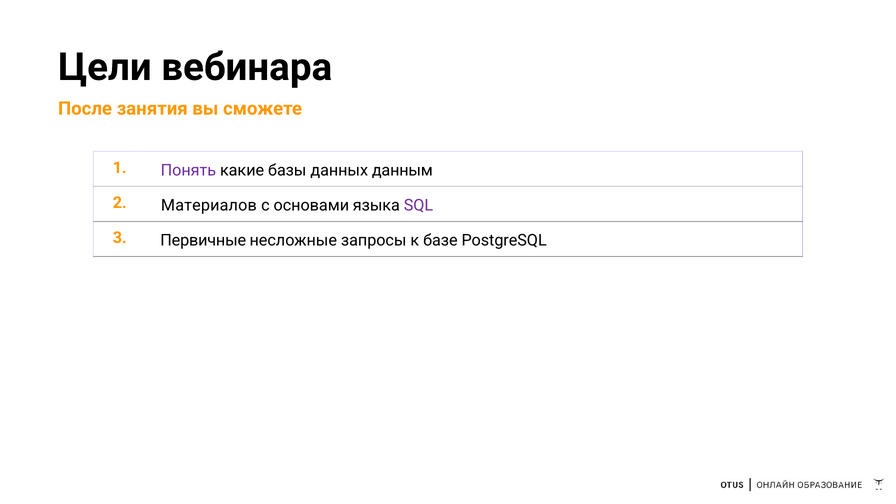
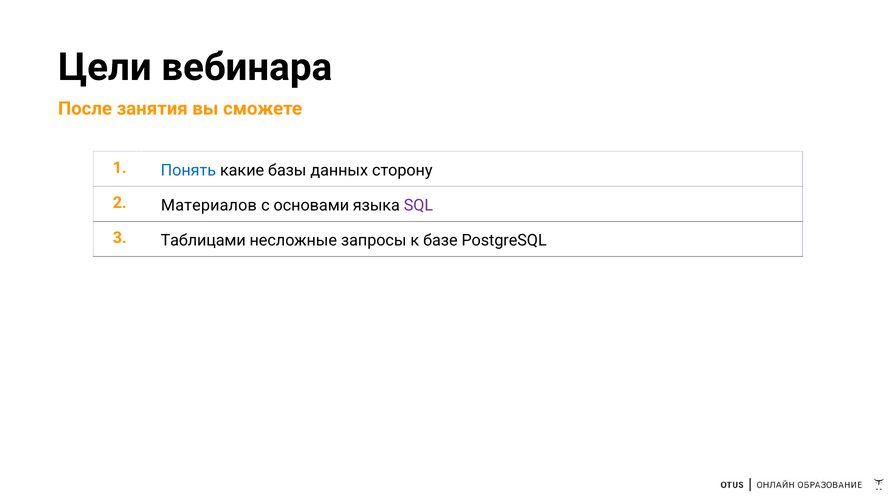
Понять colour: purple -> blue (188, 170)
данным: данным -> сторону (402, 170)
Первичные: Первичные -> Таблицами (203, 240)
